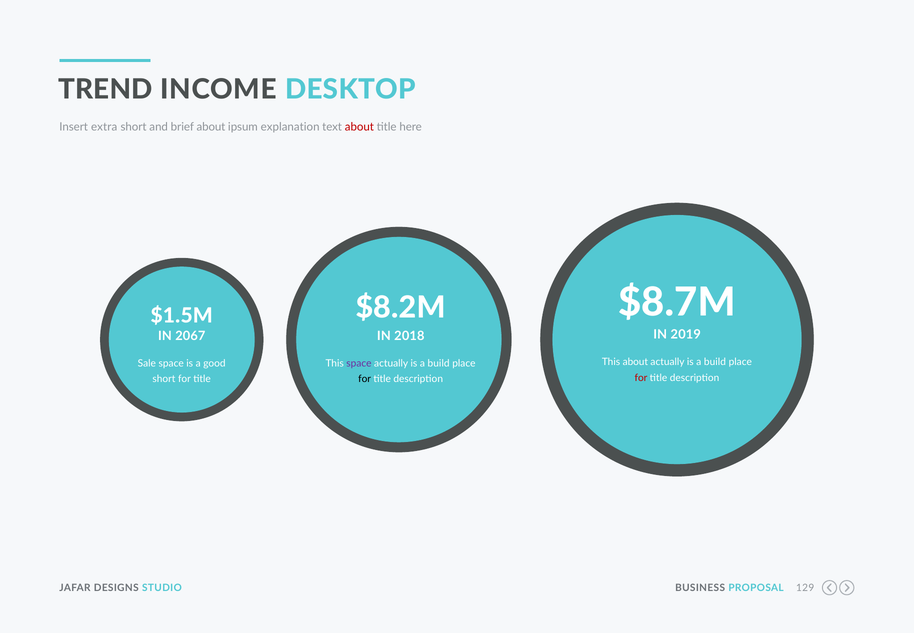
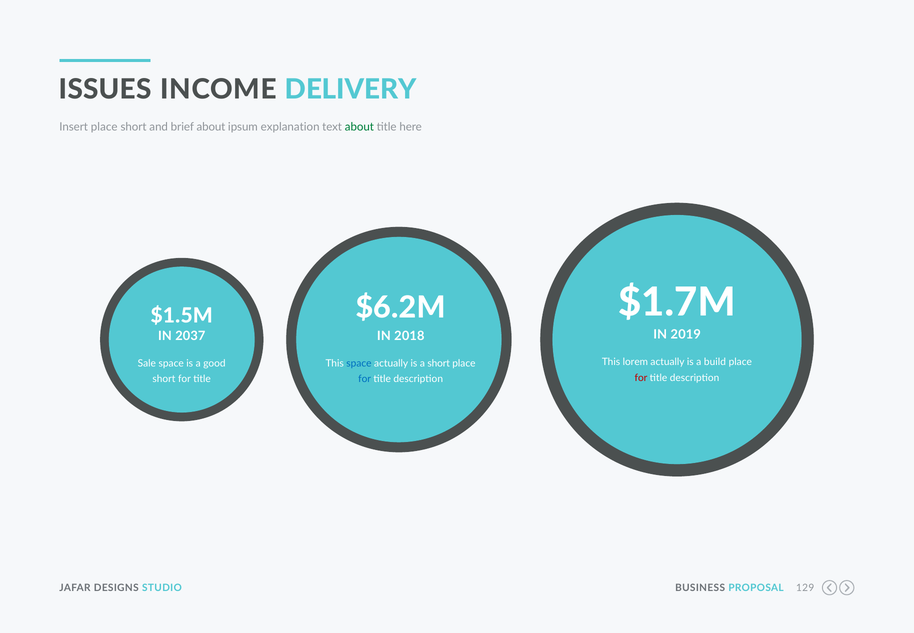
TREND: TREND -> ISSUES (105, 90)
DESKTOP: DESKTOP -> DELIVERY (351, 90)
Insert extra: extra -> place (104, 127)
about colour: red -> green (359, 127)
$8.7M: $8.7M -> $1.7M (677, 303)
$8.2M: $8.2M -> $6.2M (401, 307)
2067: 2067 -> 2037 (190, 336)
This about: about -> lorem (635, 362)
space colour: purple -> blue (359, 363)
build: build -> short (439, 363)
for colour: black -> blue (365, 379)
